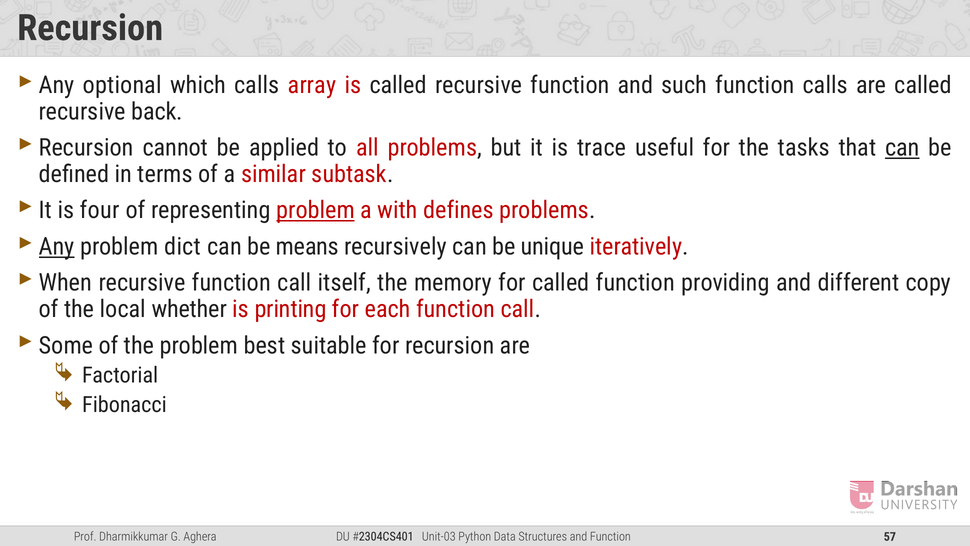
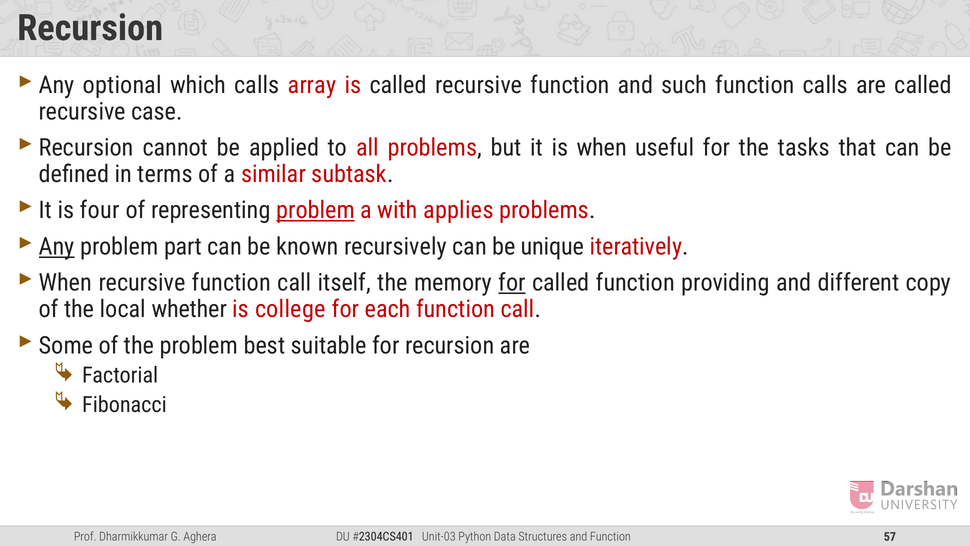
back: back -> case (157, 111)
is trace: trace -> when (602, 148)
can underline: present -> none (902, 148)
defines: defines -> applies (458, 210)
dict: dict -> part (183, 247)
means: means -> known (307, 247)
for underline: none -> present (512, 283)
printing: printing -> college (290, 309)
